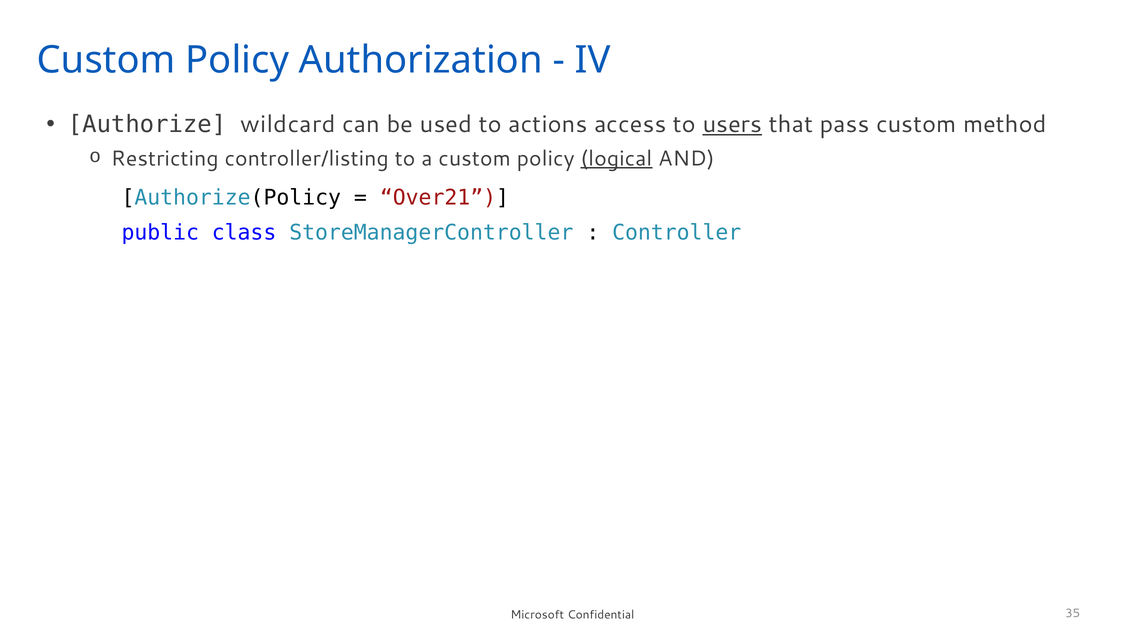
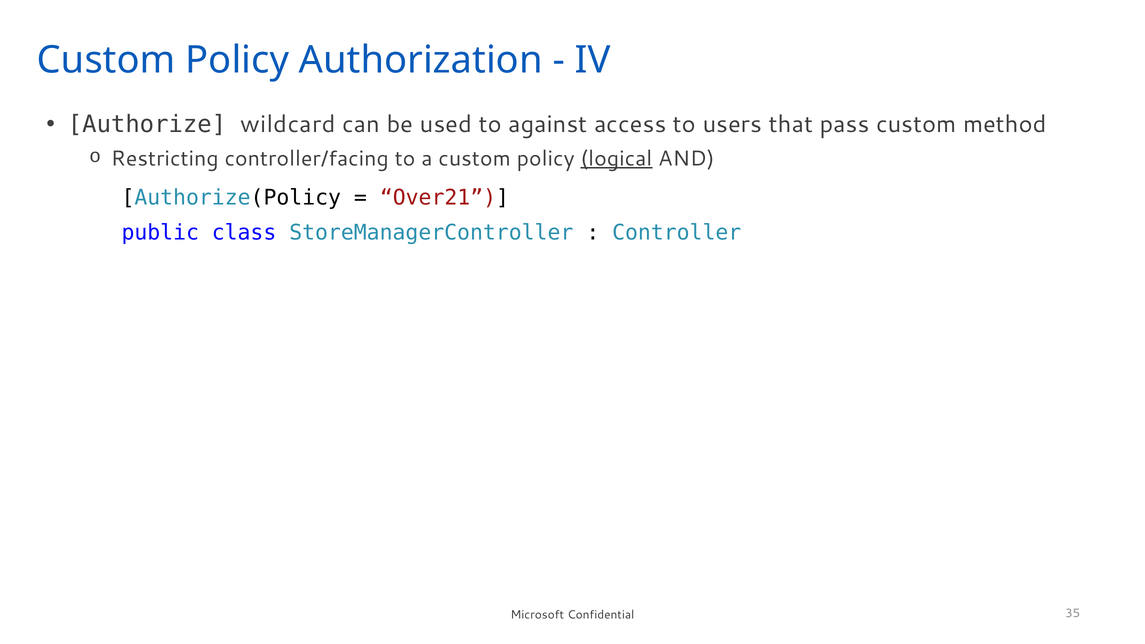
actions: actions -> against (548, 124)
users underline: present -> none (732, 124)
controller/listing: controller/listing -> controller/facing (307, 158)
